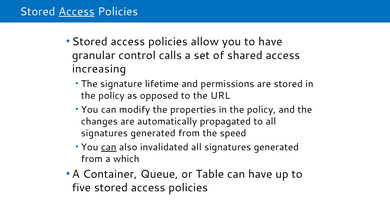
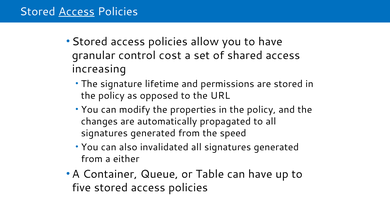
calls: calls -> cost (170, 55)
can underline: present -> none (109, 147)
which: which -> either (126, 159)
